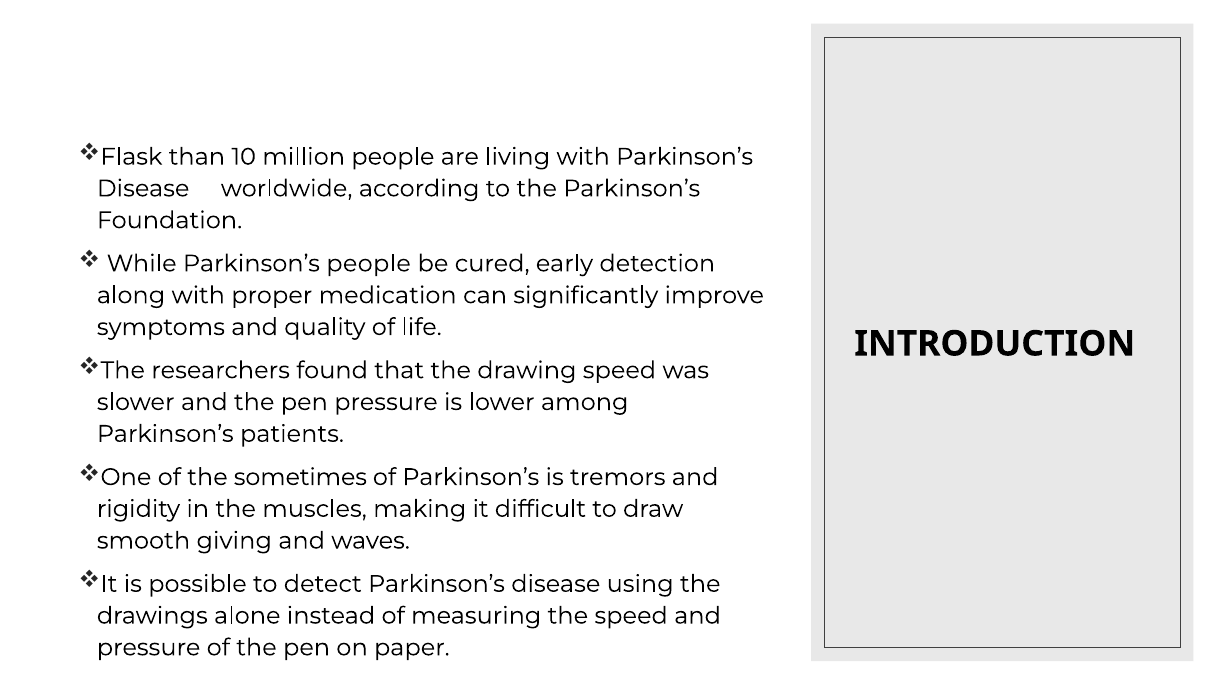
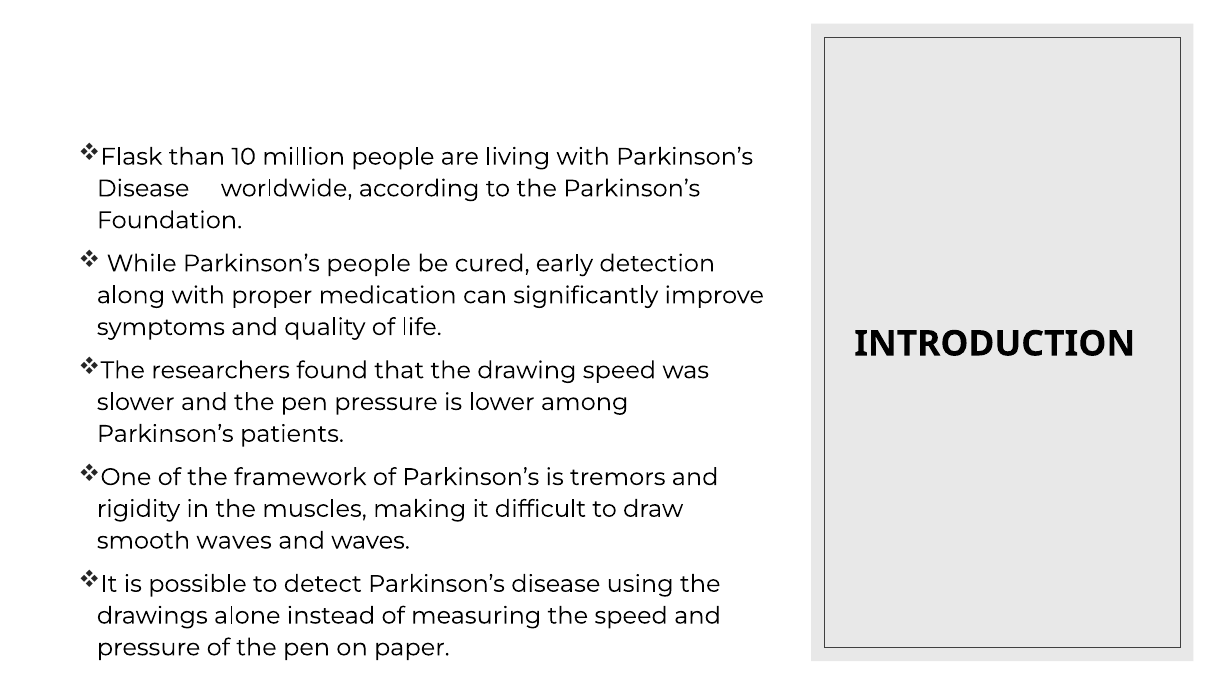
sometimes: sometimes -> framework (300, 477)
smooth giving: giving -> waves (234, 541)
